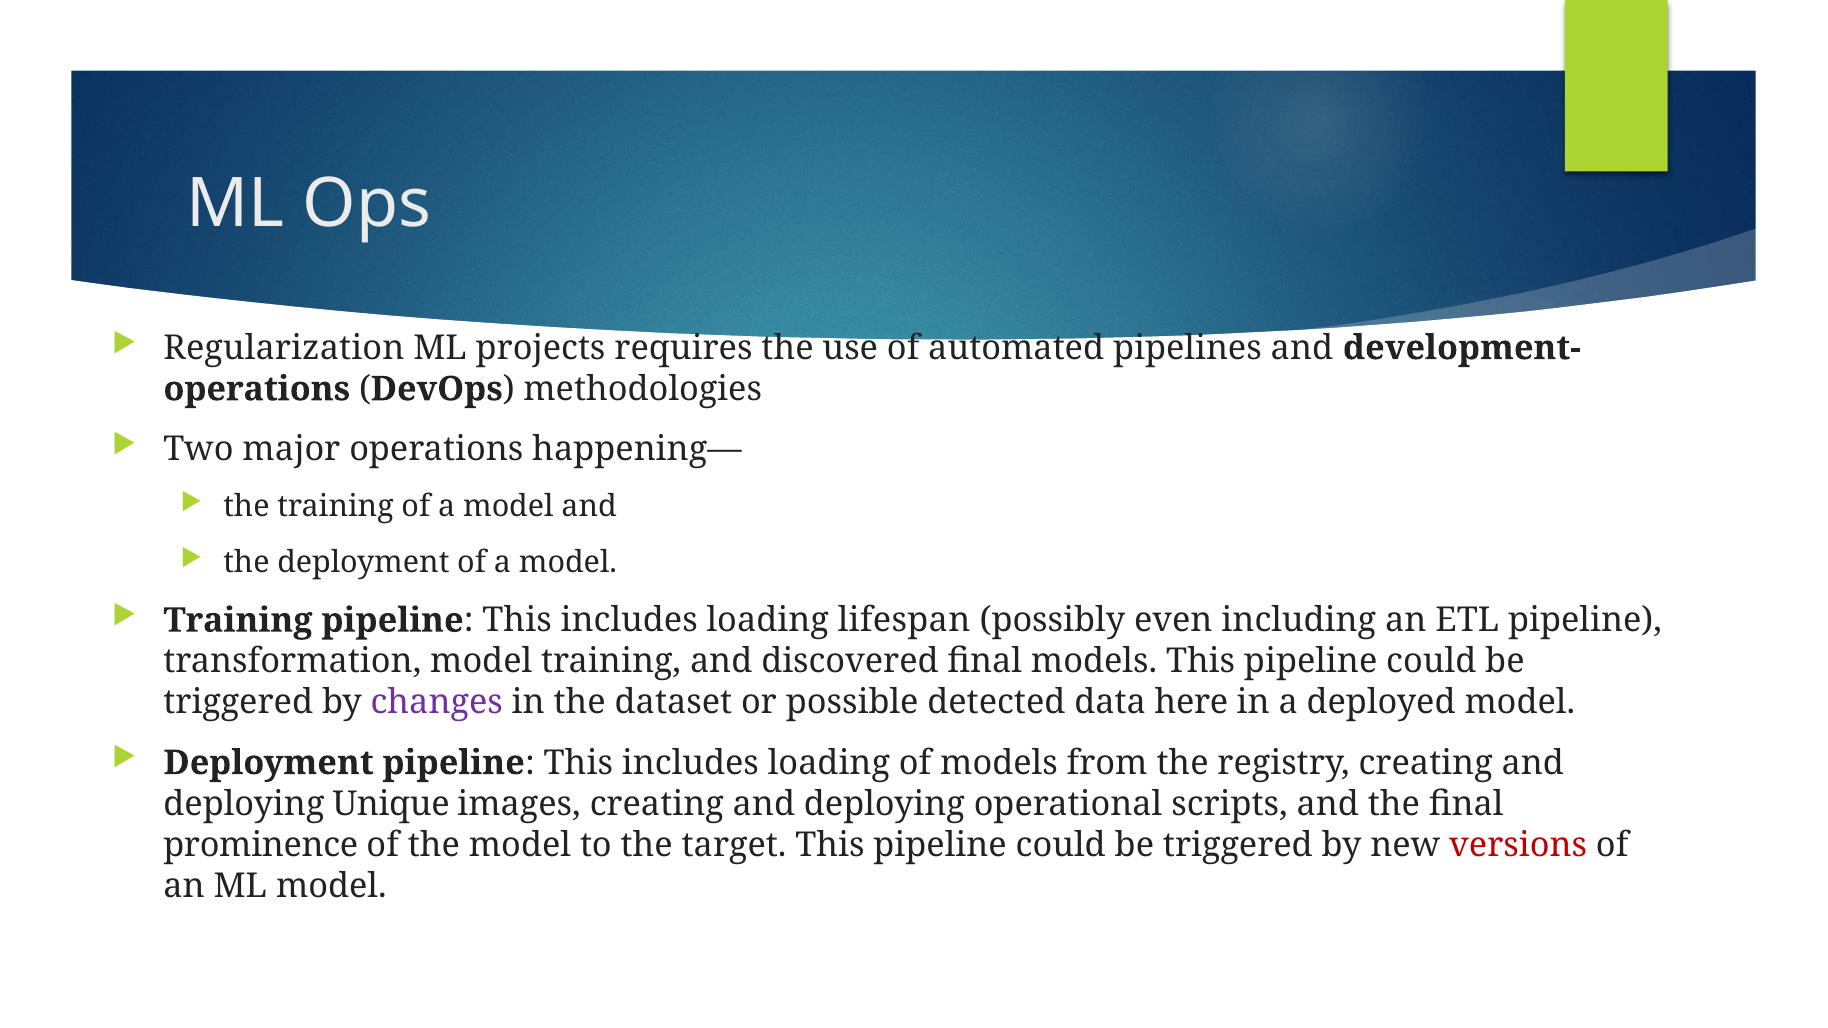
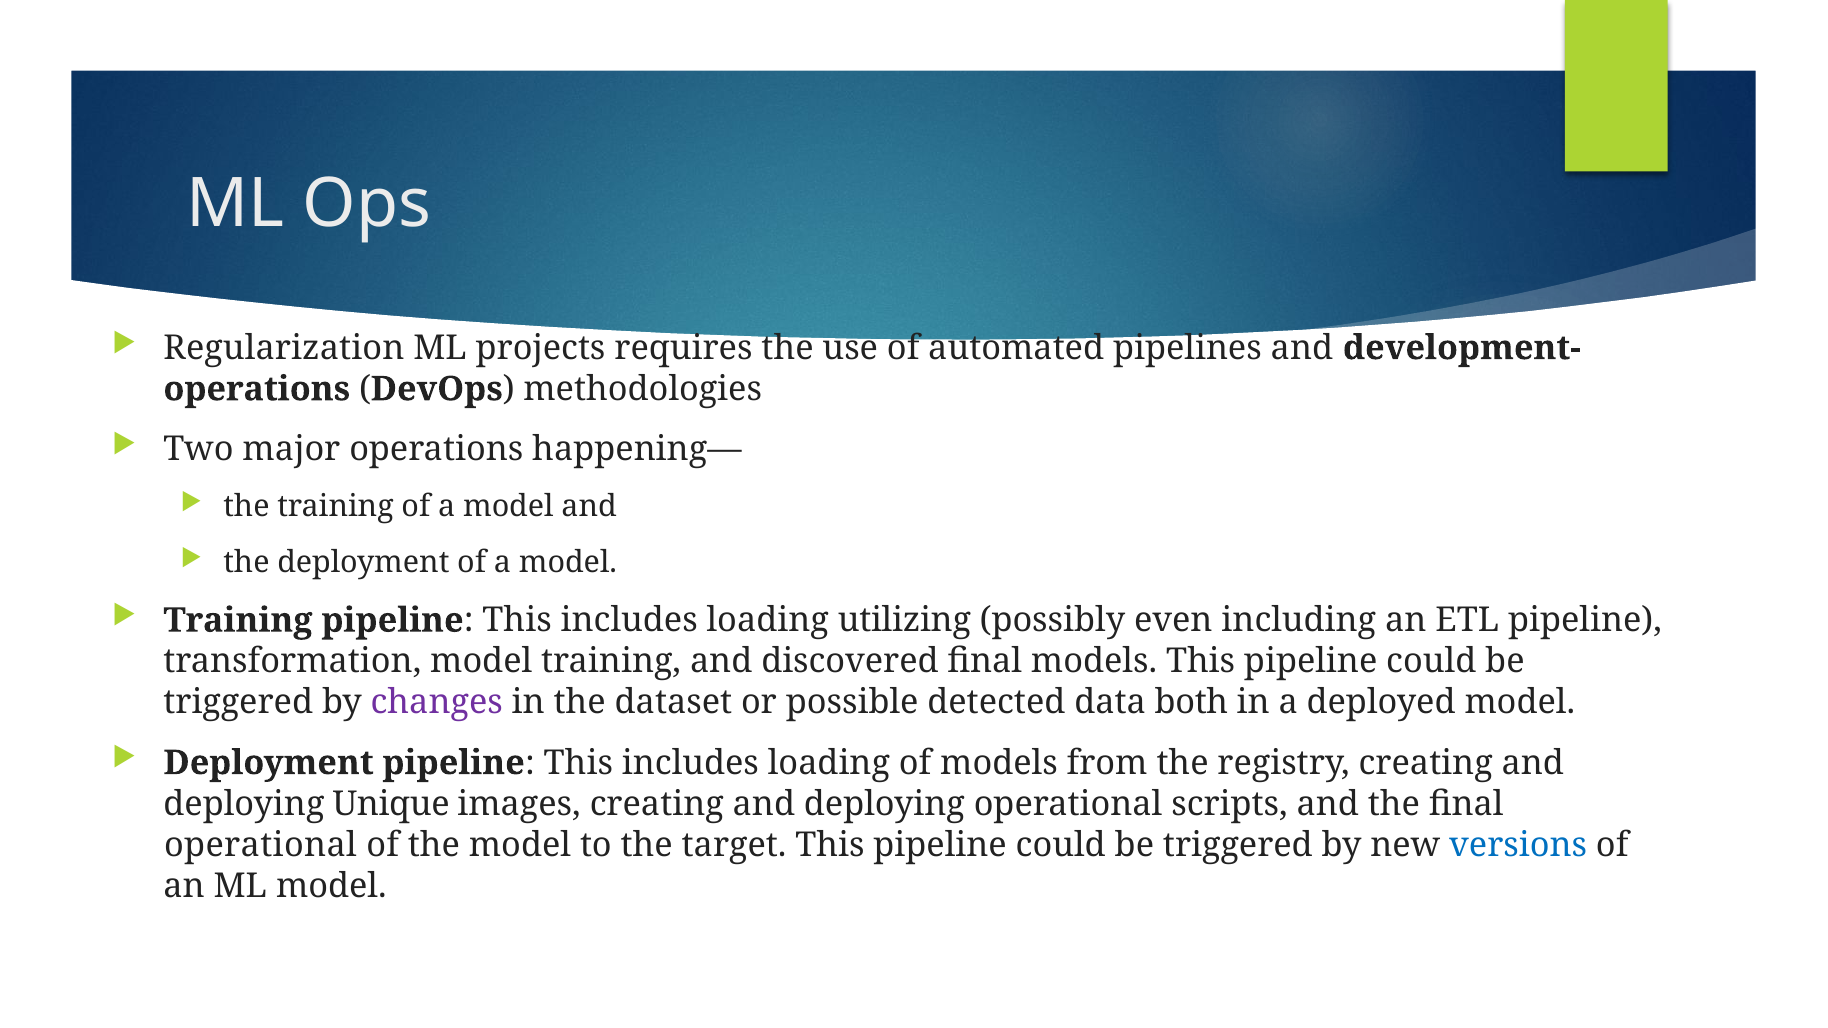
lifespan: lifespan -> utilizing (904, 621)
here: here -> both (1191, 703)
prominence: prominence -> operational (260, 845)
versions colour: red -> blue (1518, 845)
